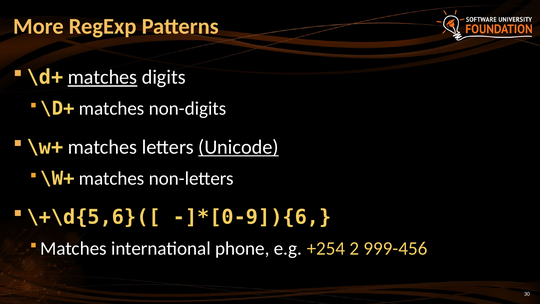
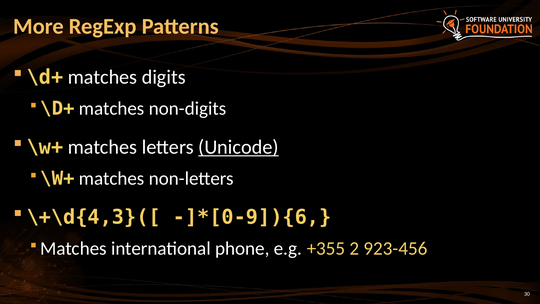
matches underline: present -> none (103, 77)
\+\d{5,6}([: \+\d{5,6}([ -> \+\d{4,3}([ (94, 217)
+254: +254 -> +355 (326, 248)
999-456: 999-456 -> 923-456 (395, 248)
